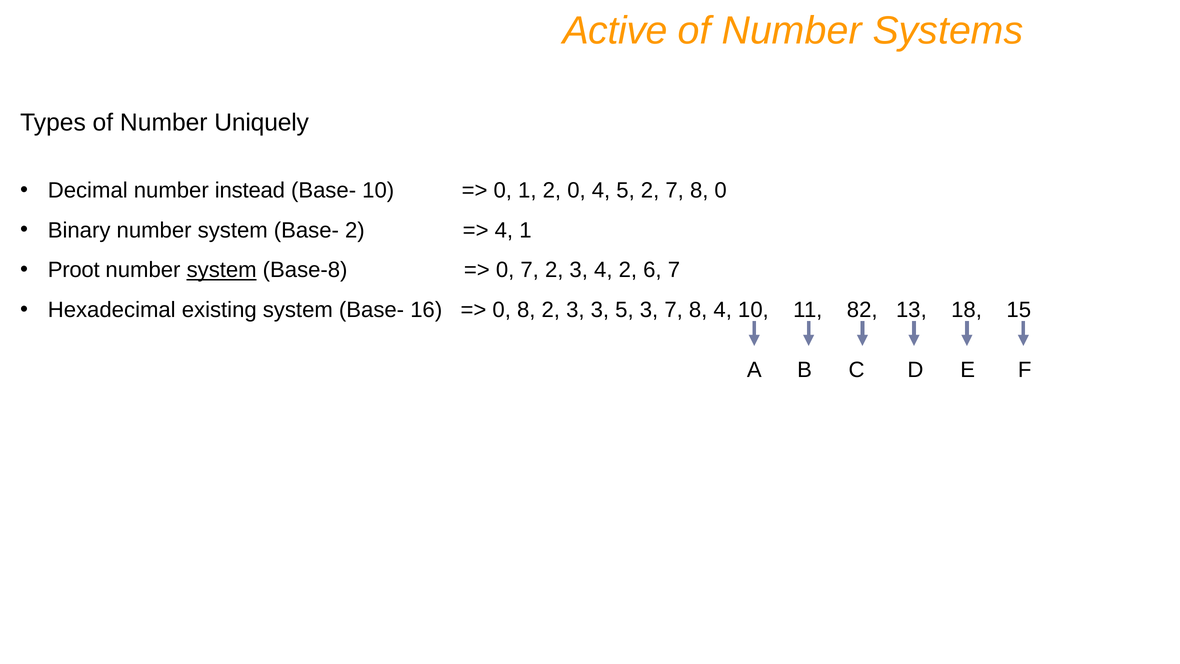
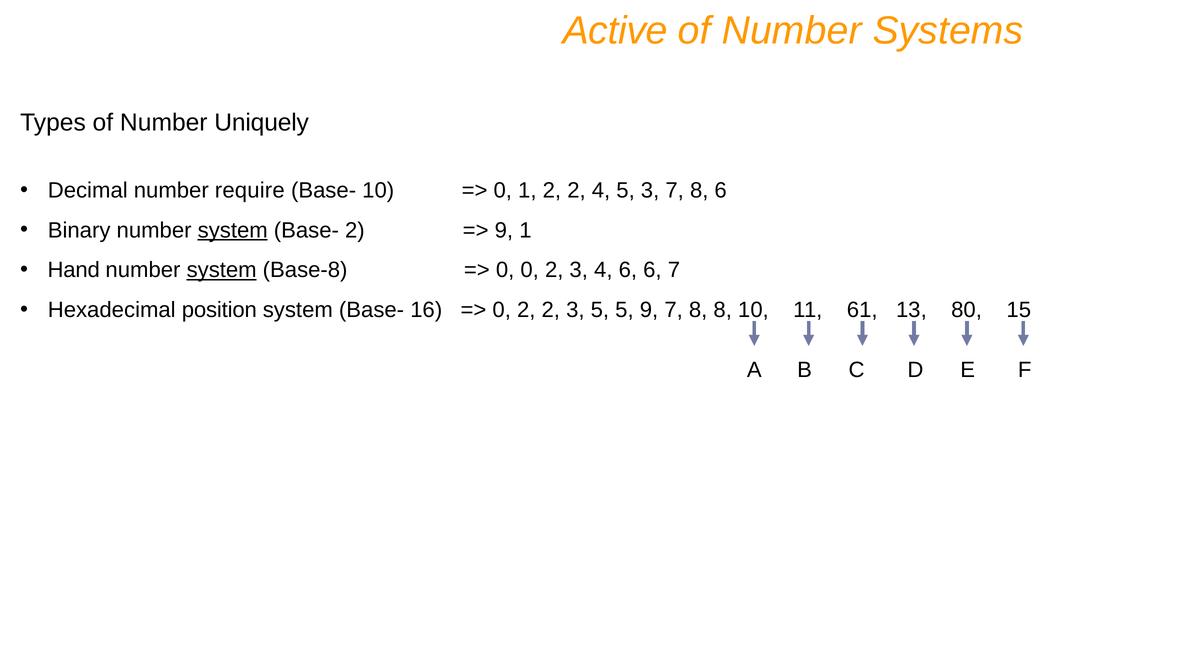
instead: instead -> require (250, 190)
1 2 0: 0 -> 2 (576, 190)
5 2: 2 -> 3 (650, 190)
8 0: 0 -> 6 (721, 190)
system underline: none -> present (233, 230)
4: 4 -> 9 (504, 230)
Proot: Proot -> Hand (74, 270)
0 7: 7 -> 0 (530, 270)
4 2: 2 -> 6 (628, 270)
existing: existing -> position (219, 310)
8: 8 -> 2 (526, 310)
3 3: 3 -> 5 (600, 310)
5 3: 3 -> 9 (649, 310)
8 4: 4 -> 8 (723, 310)
82: 82 -> 61 (862, 310)
18: 18 -> 80 (967, 310)
